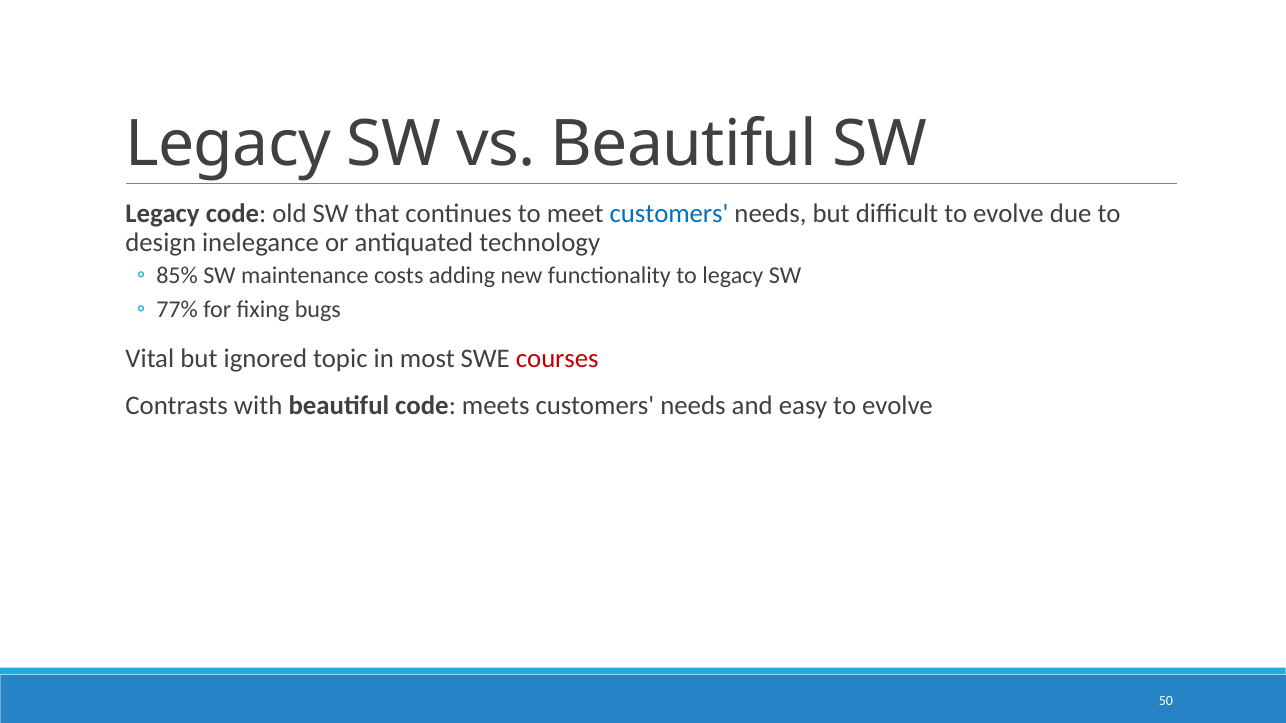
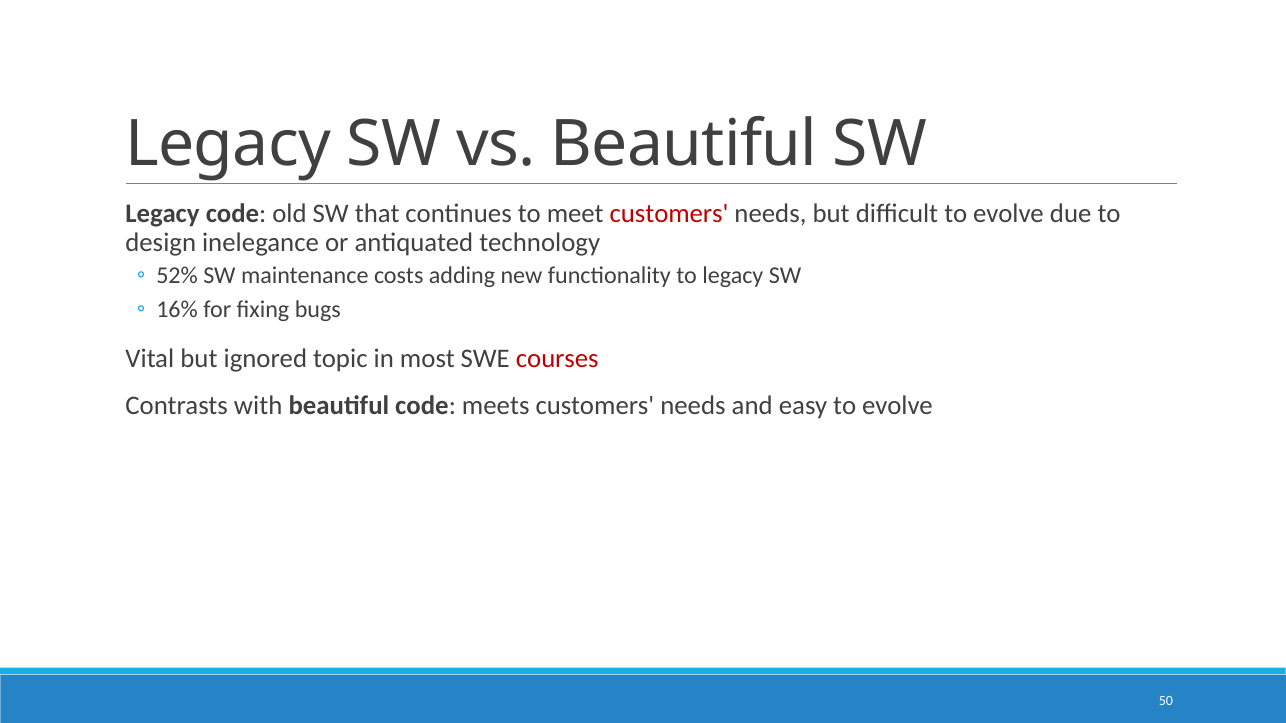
customers colour: blue -> red (669, 214)
85%: 85% -> 52% (177, 276)
77%: 77% -> 16% (177, 310)
